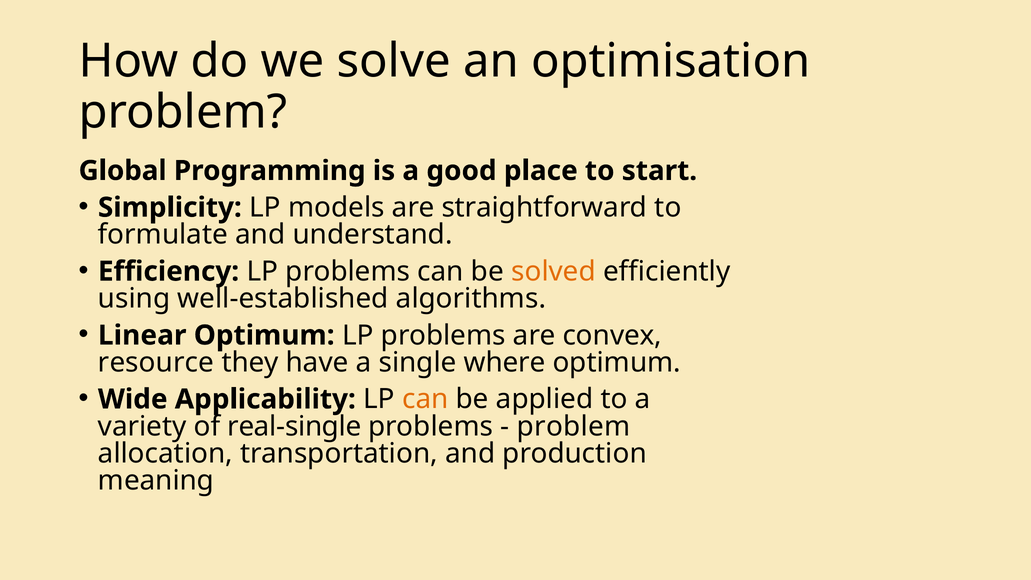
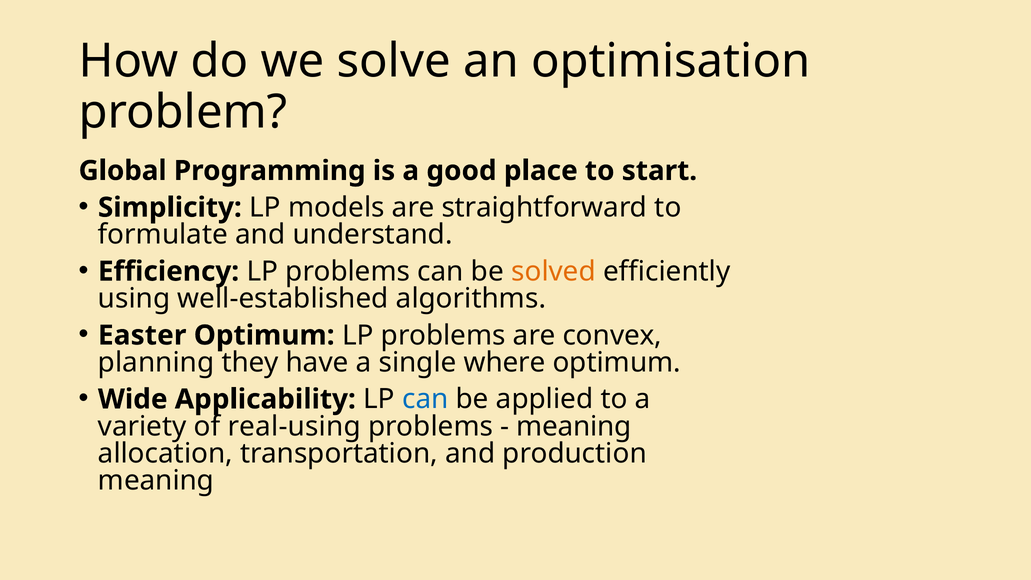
Linear: Linear -> Easter (142, 335)
resource: resource -> planning (156, 362)
can colour: orange -> blue (425, 399)
real-single: real-single -> real-using (294, 426)
problem: problem -> meaning (574, 426)
